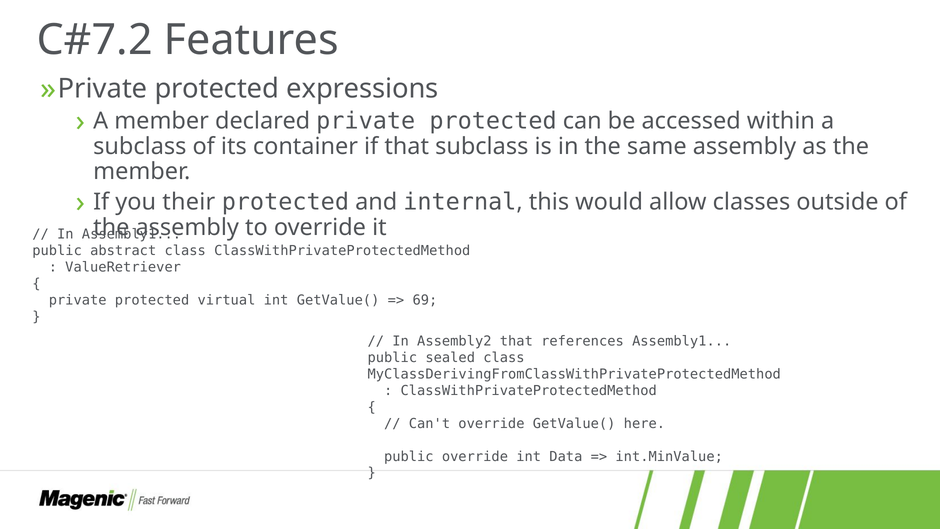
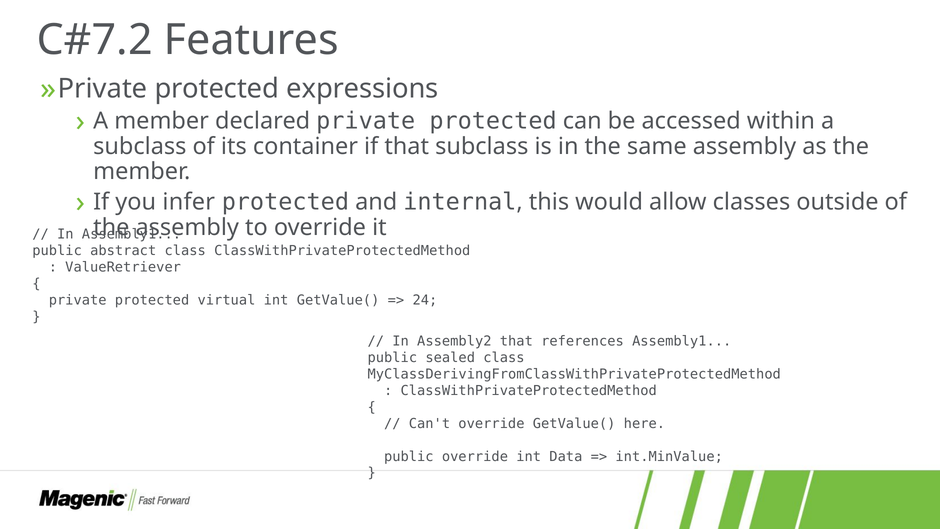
their: their -> infer (189, 202)
69: 69 -> 24 (425, 300)
